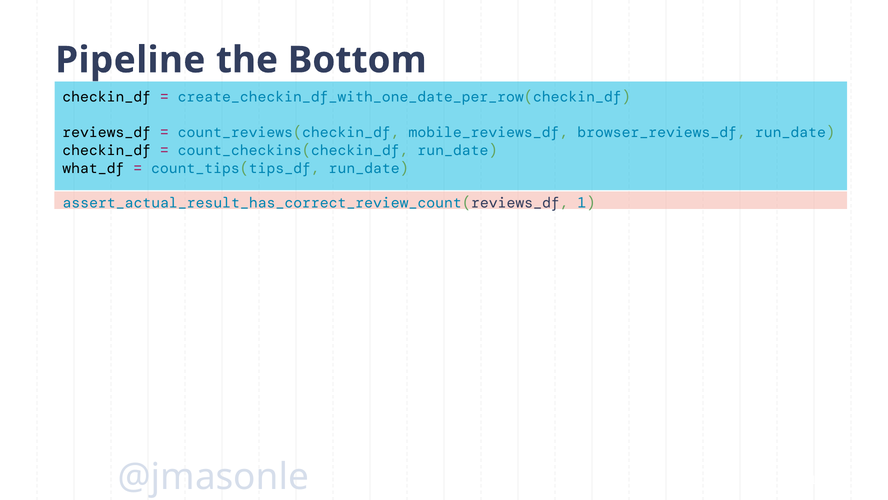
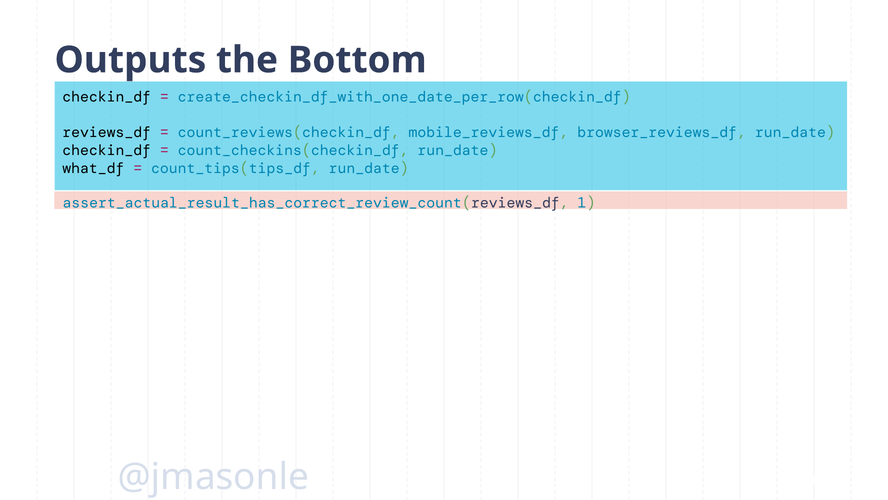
Pipeline: Pipeline -> Outputs (130, 60)
